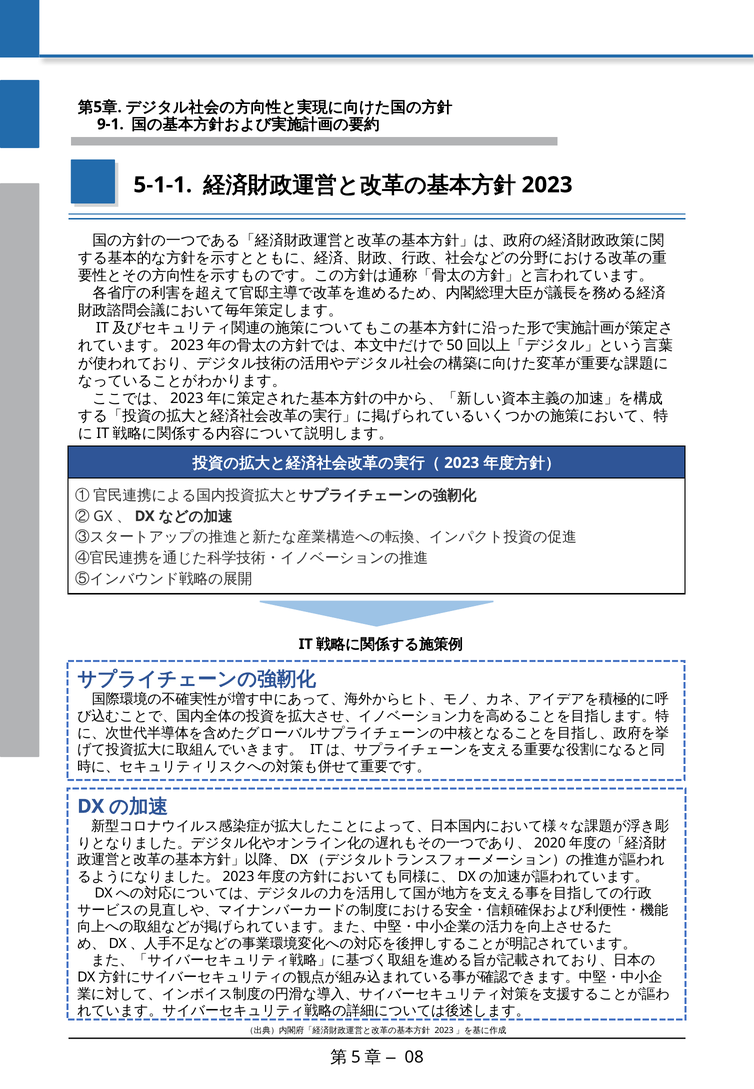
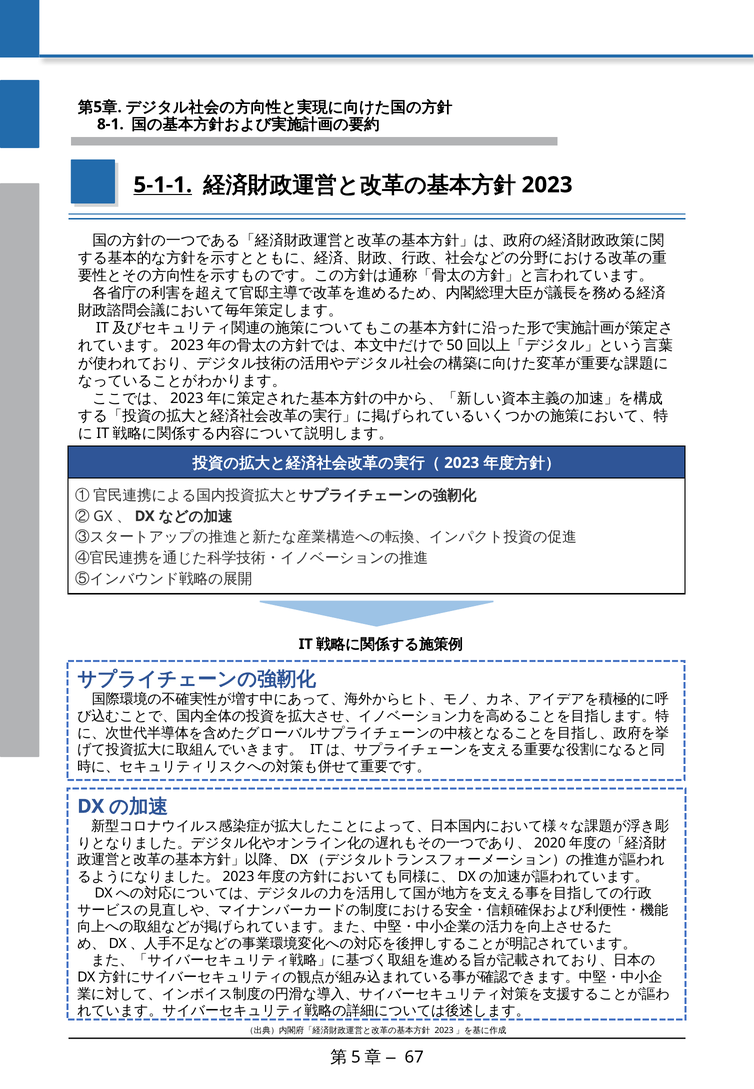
9-1: 9-1 -> 8-1 (110, 124)
5-1-1 underline: none -> present (163, 185)
08: 08 -> 67 (414, 1057)
